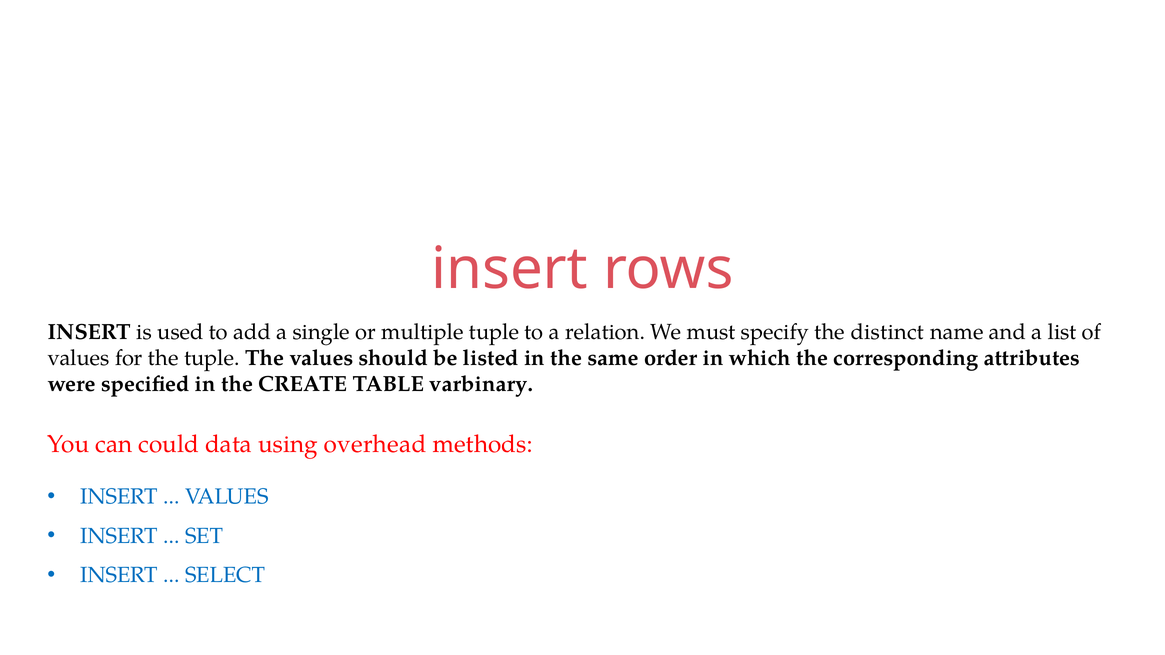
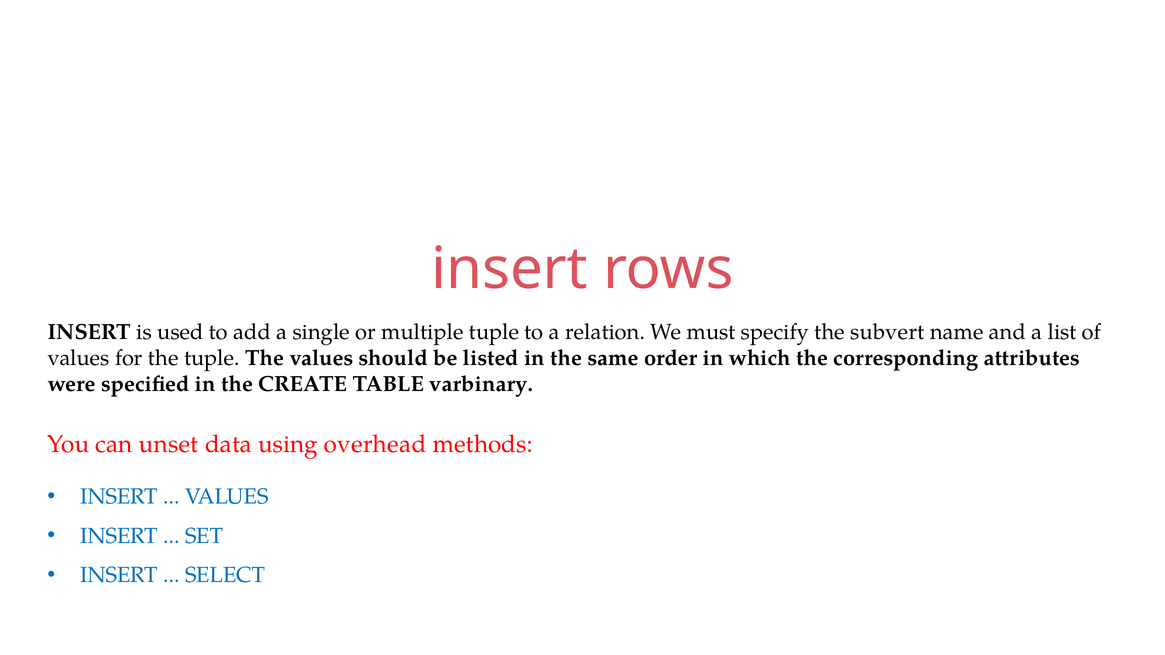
distinct: distinct -> subvert (887, 332)
could: could -> unset (169, 445)
